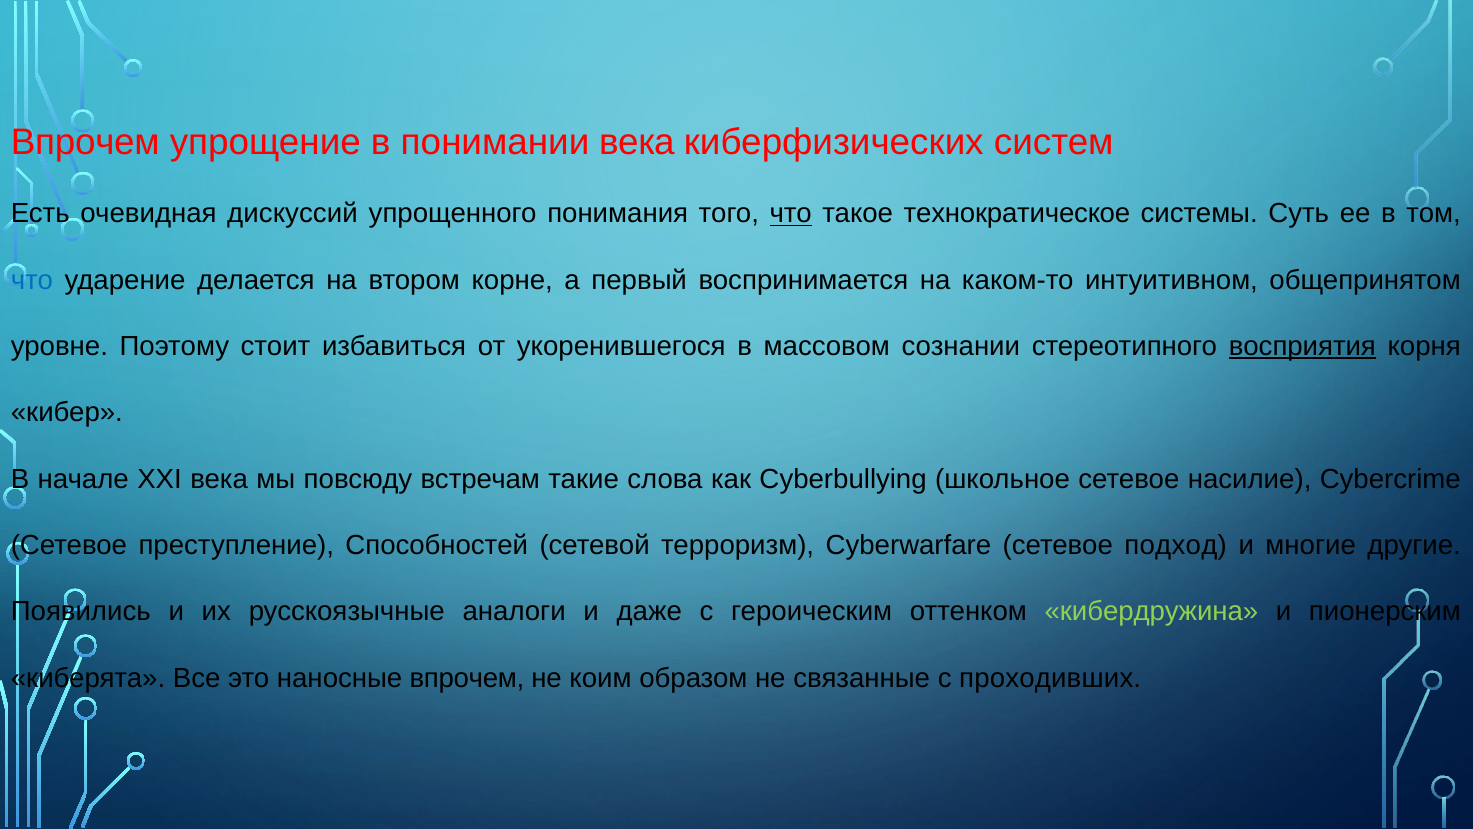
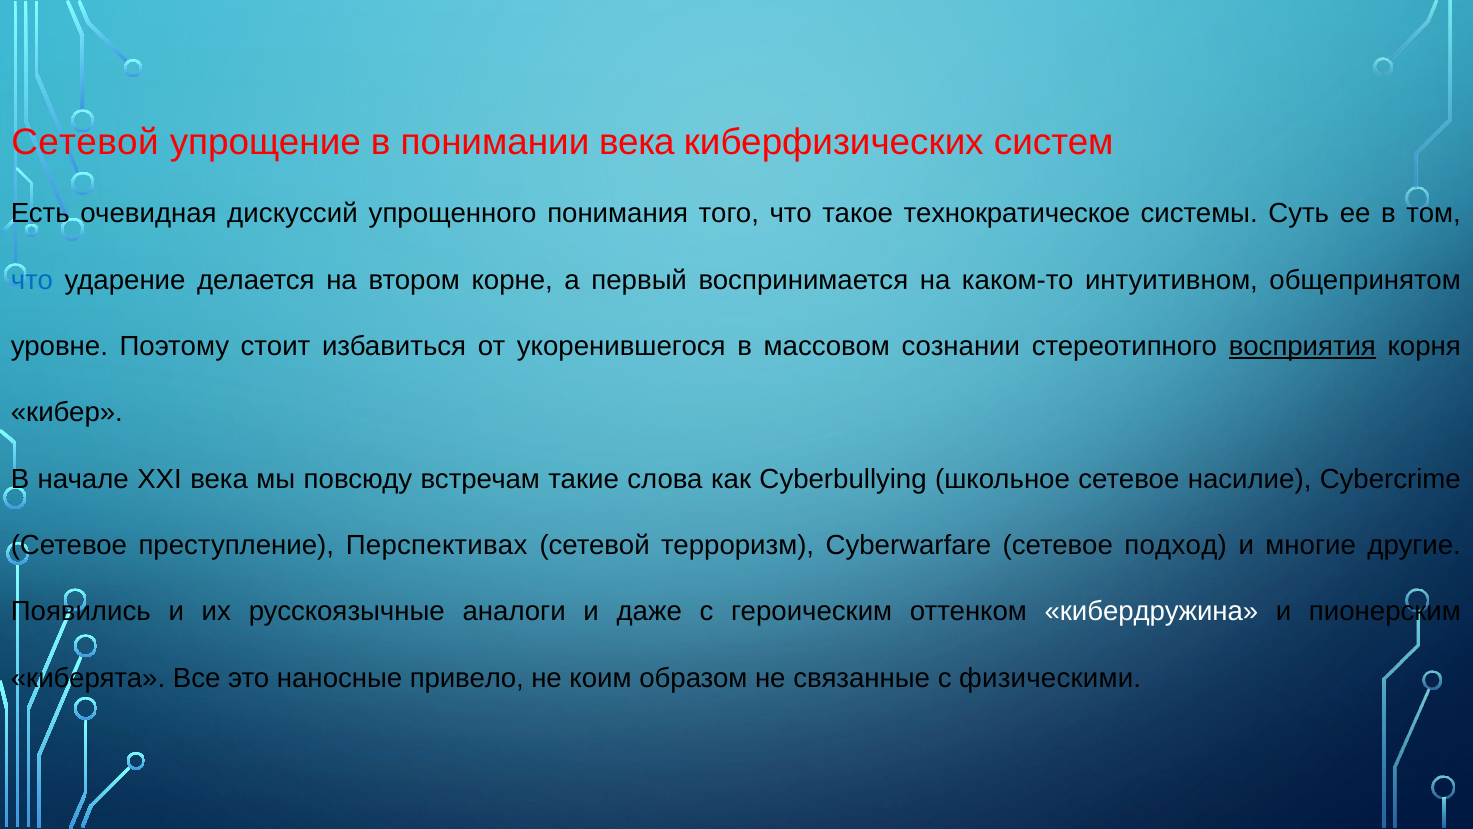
Впрочем: Впрочем -> Сетевой (85, 142)
что underline: present -> none (791, 214)
Способностей: Способностей -> Перспективах (437, 545)
кибердружина colour: light green -> white (1151, 611)
наносные впрочем: впрочем -> привело (467, 678)
проходивших: проходивших -> физическими (1050, 678)
